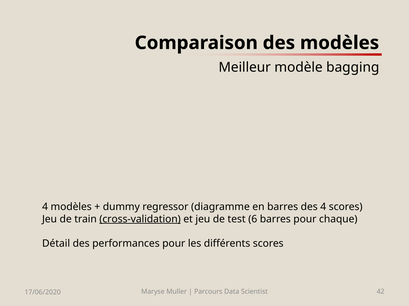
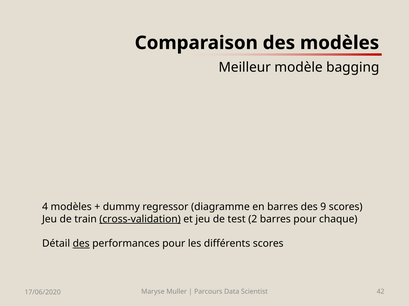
des 4: 4 -> 9 (323, 207)
6: 6 -> 2 (253, 220)
des underline: none -> present (81, 244)
